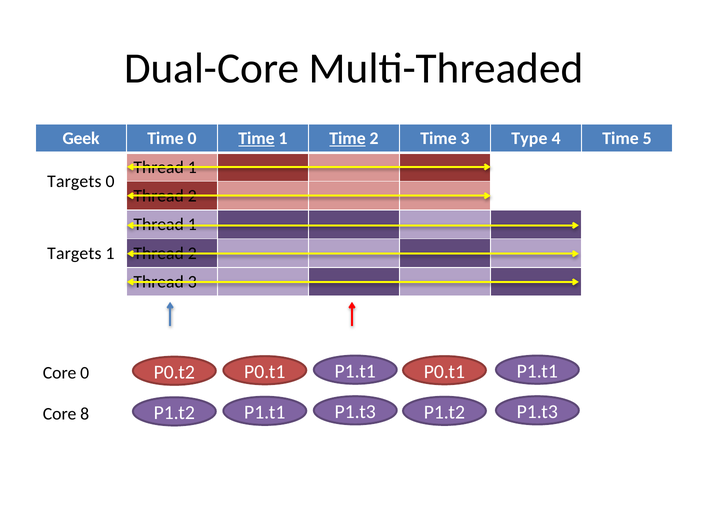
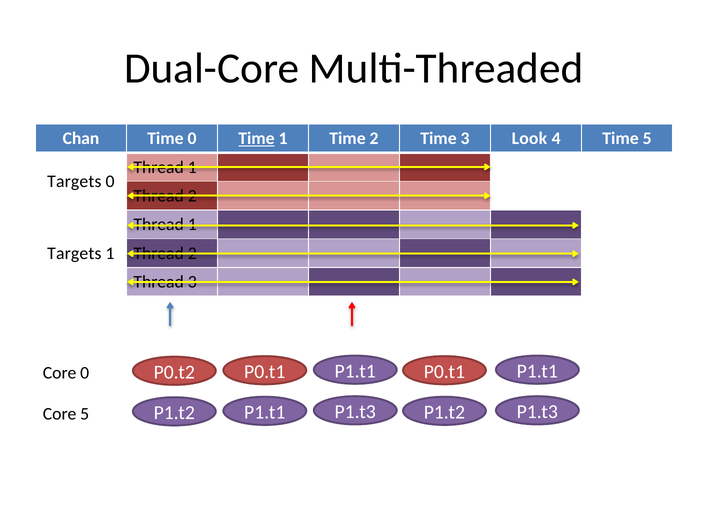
Geek: Geek -> Chan (81, 138)
Time underline: present -> none (347, 138)
Type: Type -> Look (529, 138)
Core 8: 8 -> 5 (85, 414)
